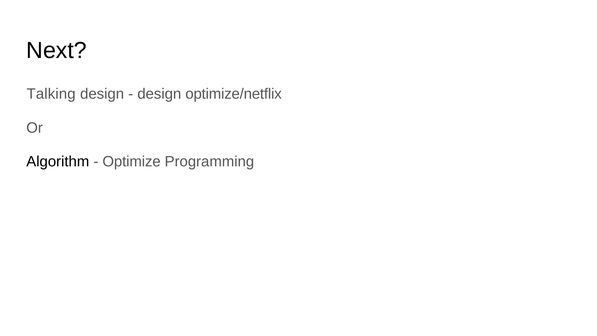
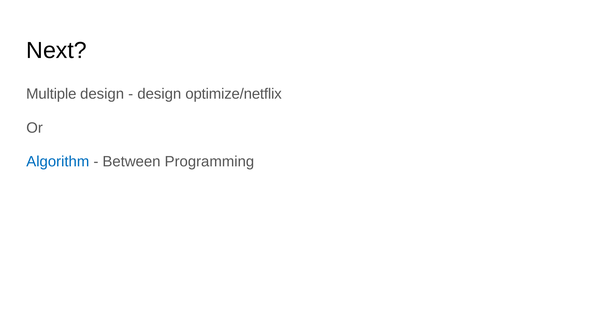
Talking: Talking -> Multiple (51, 94)
Algorithm colour: black -> blue (58, 162)
Optimize: Optimize -> Between (132, 162)
